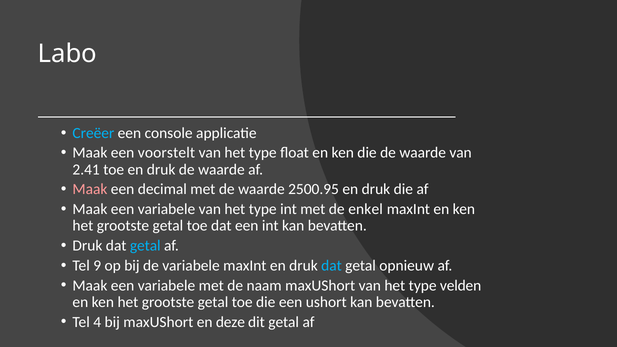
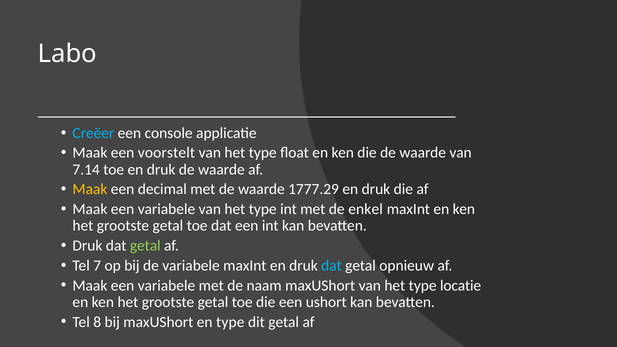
2.41: 2.41 -> 7.14 (86, 170)
Maak colour: pink -> yellow (90, 189)
2500.95: 2500.95 -> 1777.29 (314, 189)
getal colour: light blue -> light green (145, 246)
9: 9 -> 7 (97, 266)
velden: velden -> locatie (461, 286)
4: 4 -> 8 (97, 322)
en deze: deze -> type (230, 322)
